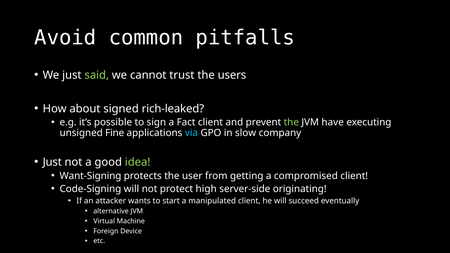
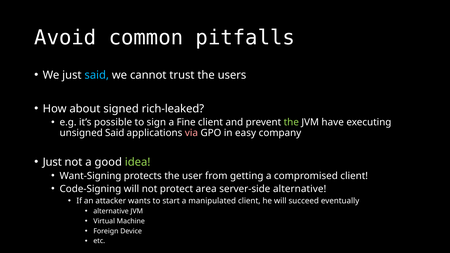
said colour: light green -> light blue (97, 75)
Fact: Fact -> Fine (186, 122)
unsigned Fine: Fine -> Said (115, 133)
via colour: light blue -> pink (191, 133)
slow: slow -> easy (246, 133)
high: high -> area (206, 189)
server-side originating: originating -> alternative (300, 189)
